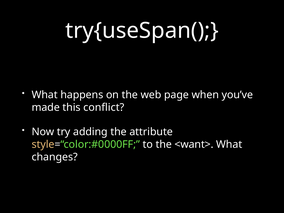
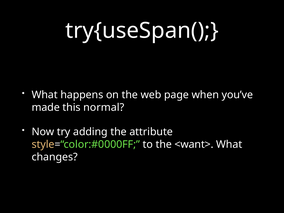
conflict: conflict -> normal (104, 107)
